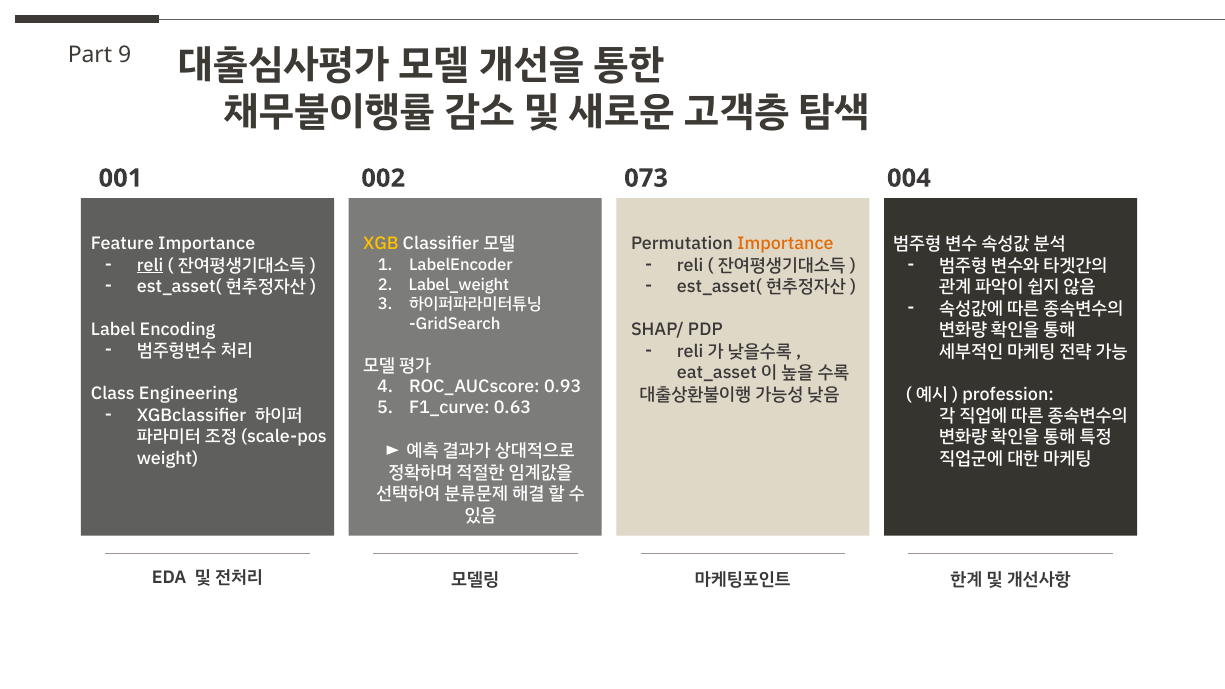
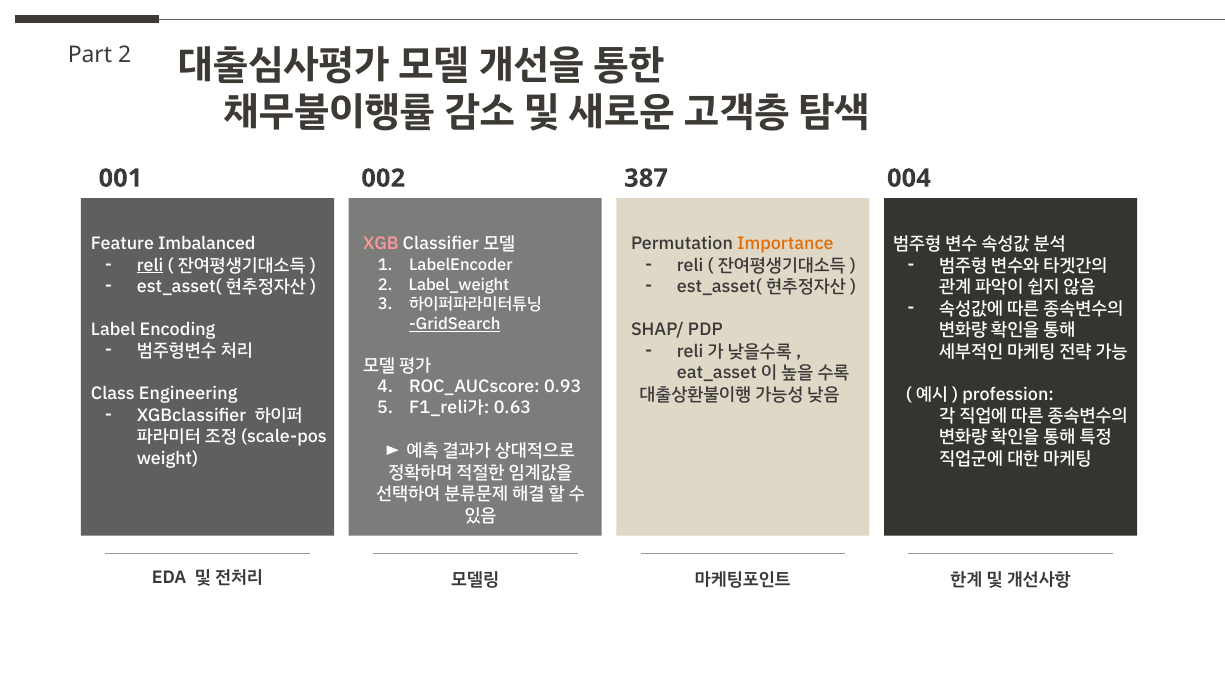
Part 9: 9 -> 2 (125, 55)
073: 073 -> 387 (646, 178)
Feature Importance: Importance -> Imbalanced (207, 244)
XGB colour: yellow -> pink (381, 244)
GridSearch underline: none -> present (455, 324)
F1_curve: F1_curve -> F1_reli가 (449, 408)
